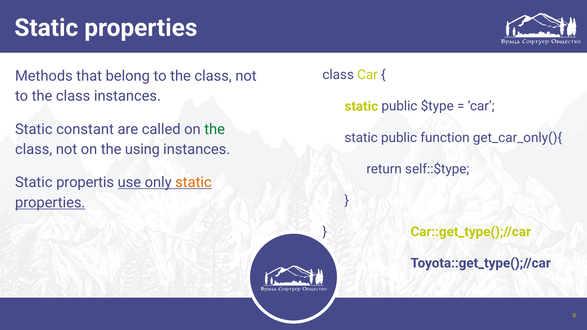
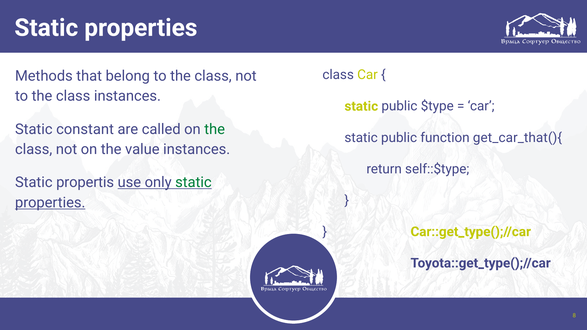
get_car_only(){: get_car_only(){ -> get_car_that(){ (517, 138)
using: using -> value (142, 150)
static colour: orange -> green (193, 183)
